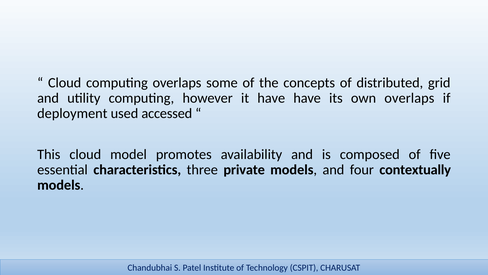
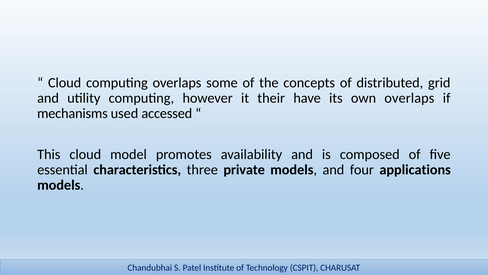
it have: have -> their (271, 98)
deployment: deployment -> mechanisms (72, 113)
contextually: contextually -> applications (415, 170)
